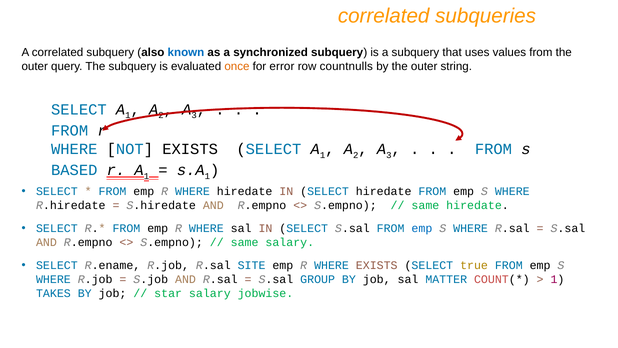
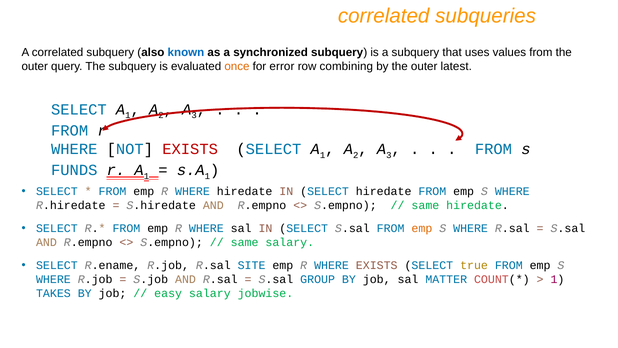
countnulls: countnulls -> combining (346, 66)
string: string -> latest (456, 66)
EXISTS colour: black -> red (190, 149)
BASED: BASED -> FUNDS (74, 170)
emp colour: blue -> orange (422, 228)
star: star -> easy (168, 293)
